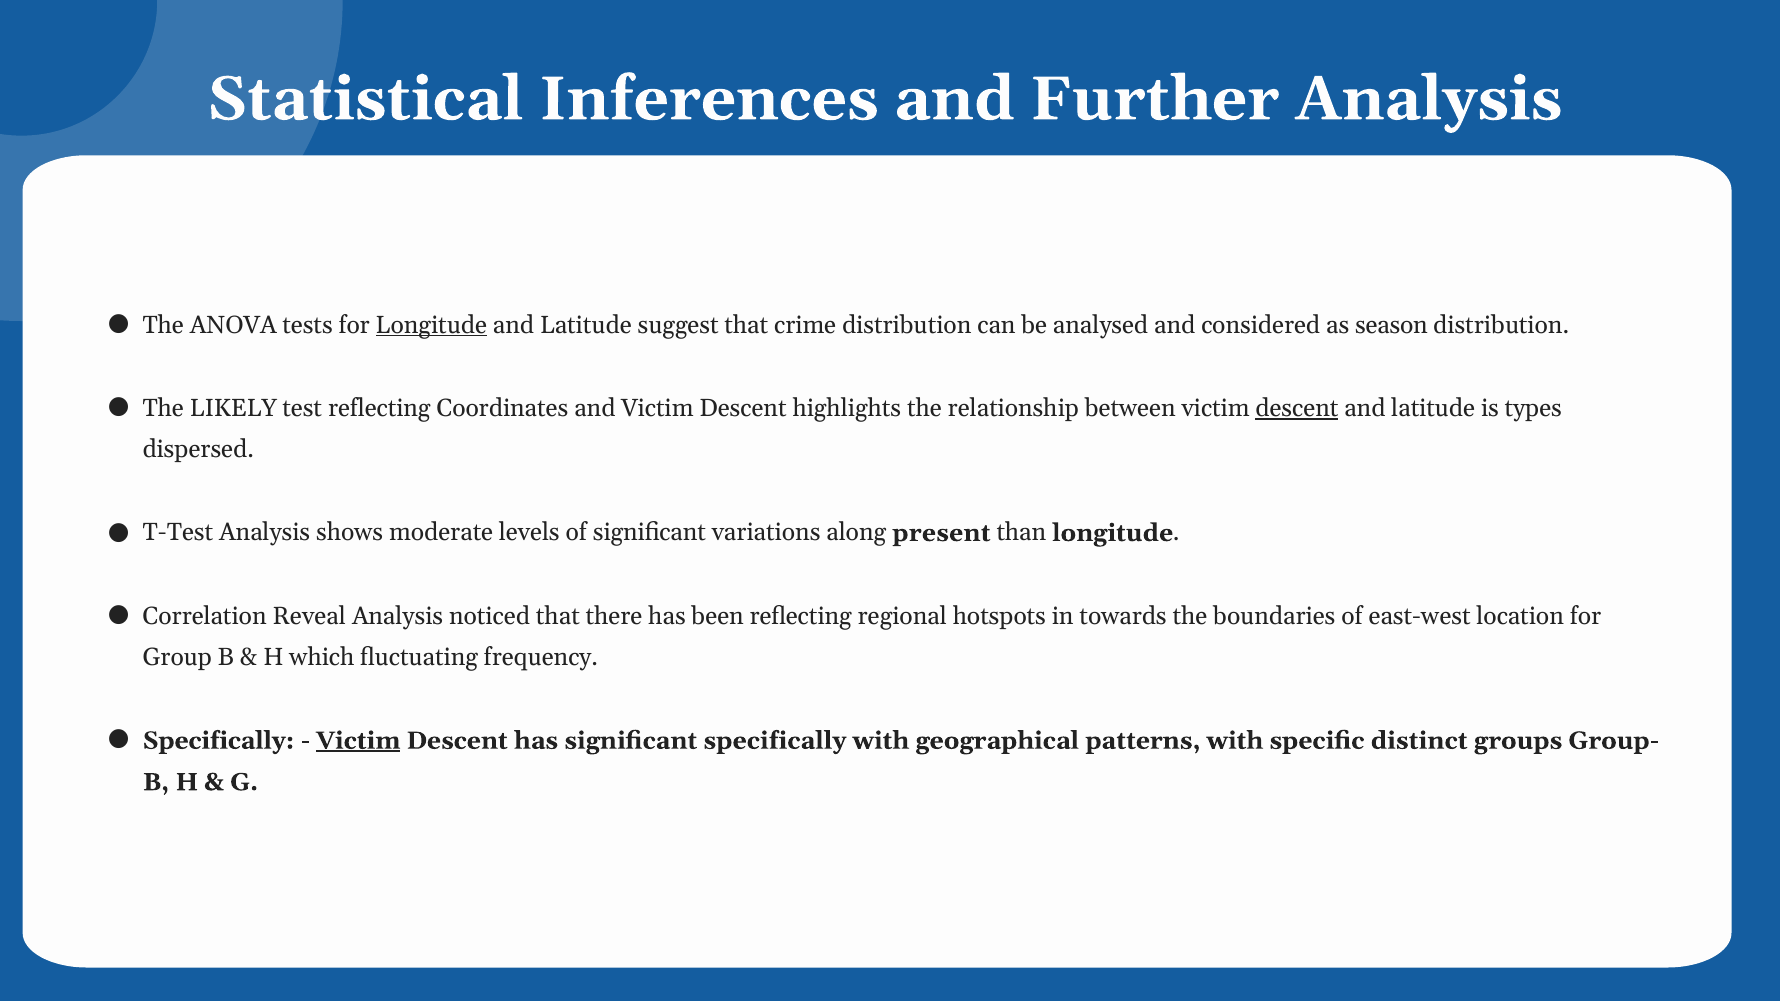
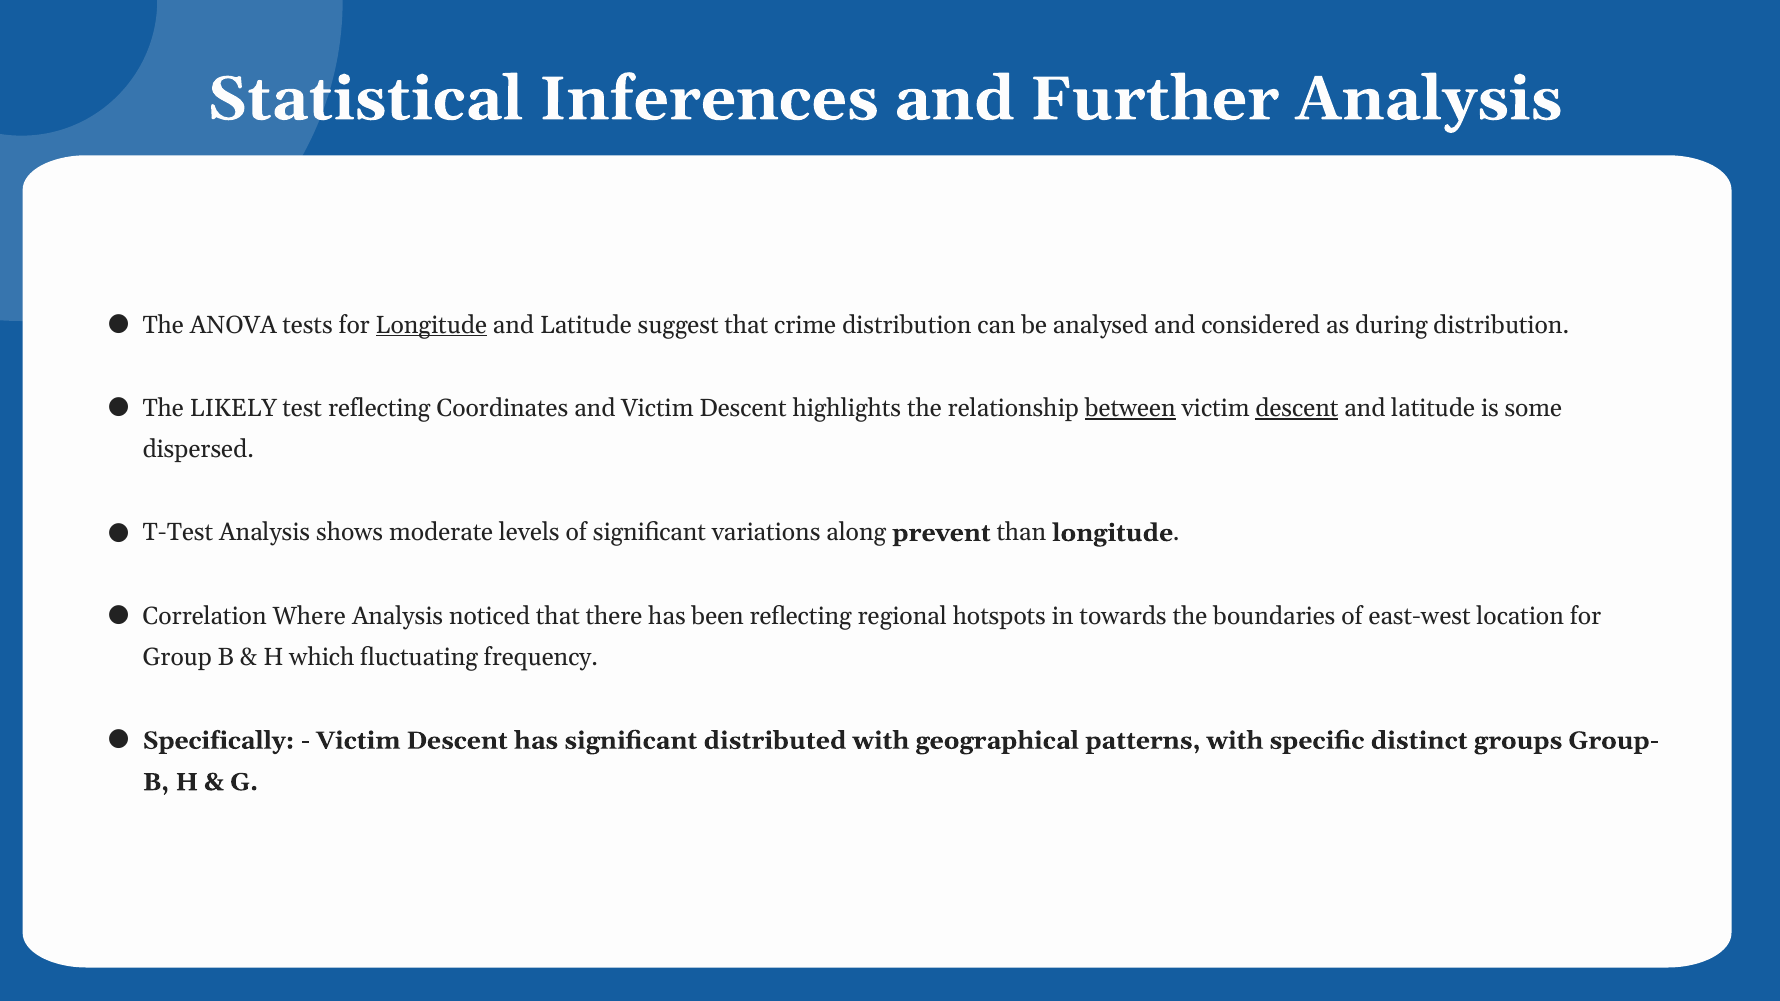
season: season -> during (1391, 325)
between underline: none -> present (1130, 408)
types: types -> some (1533, 408)
present: present -> prevent (942, 533)
Reveal: Reveal -> Where (309, 616)
Victim underline: present -> none (358, 741)
significant specifically: specifically -> distributed (775, 741)
